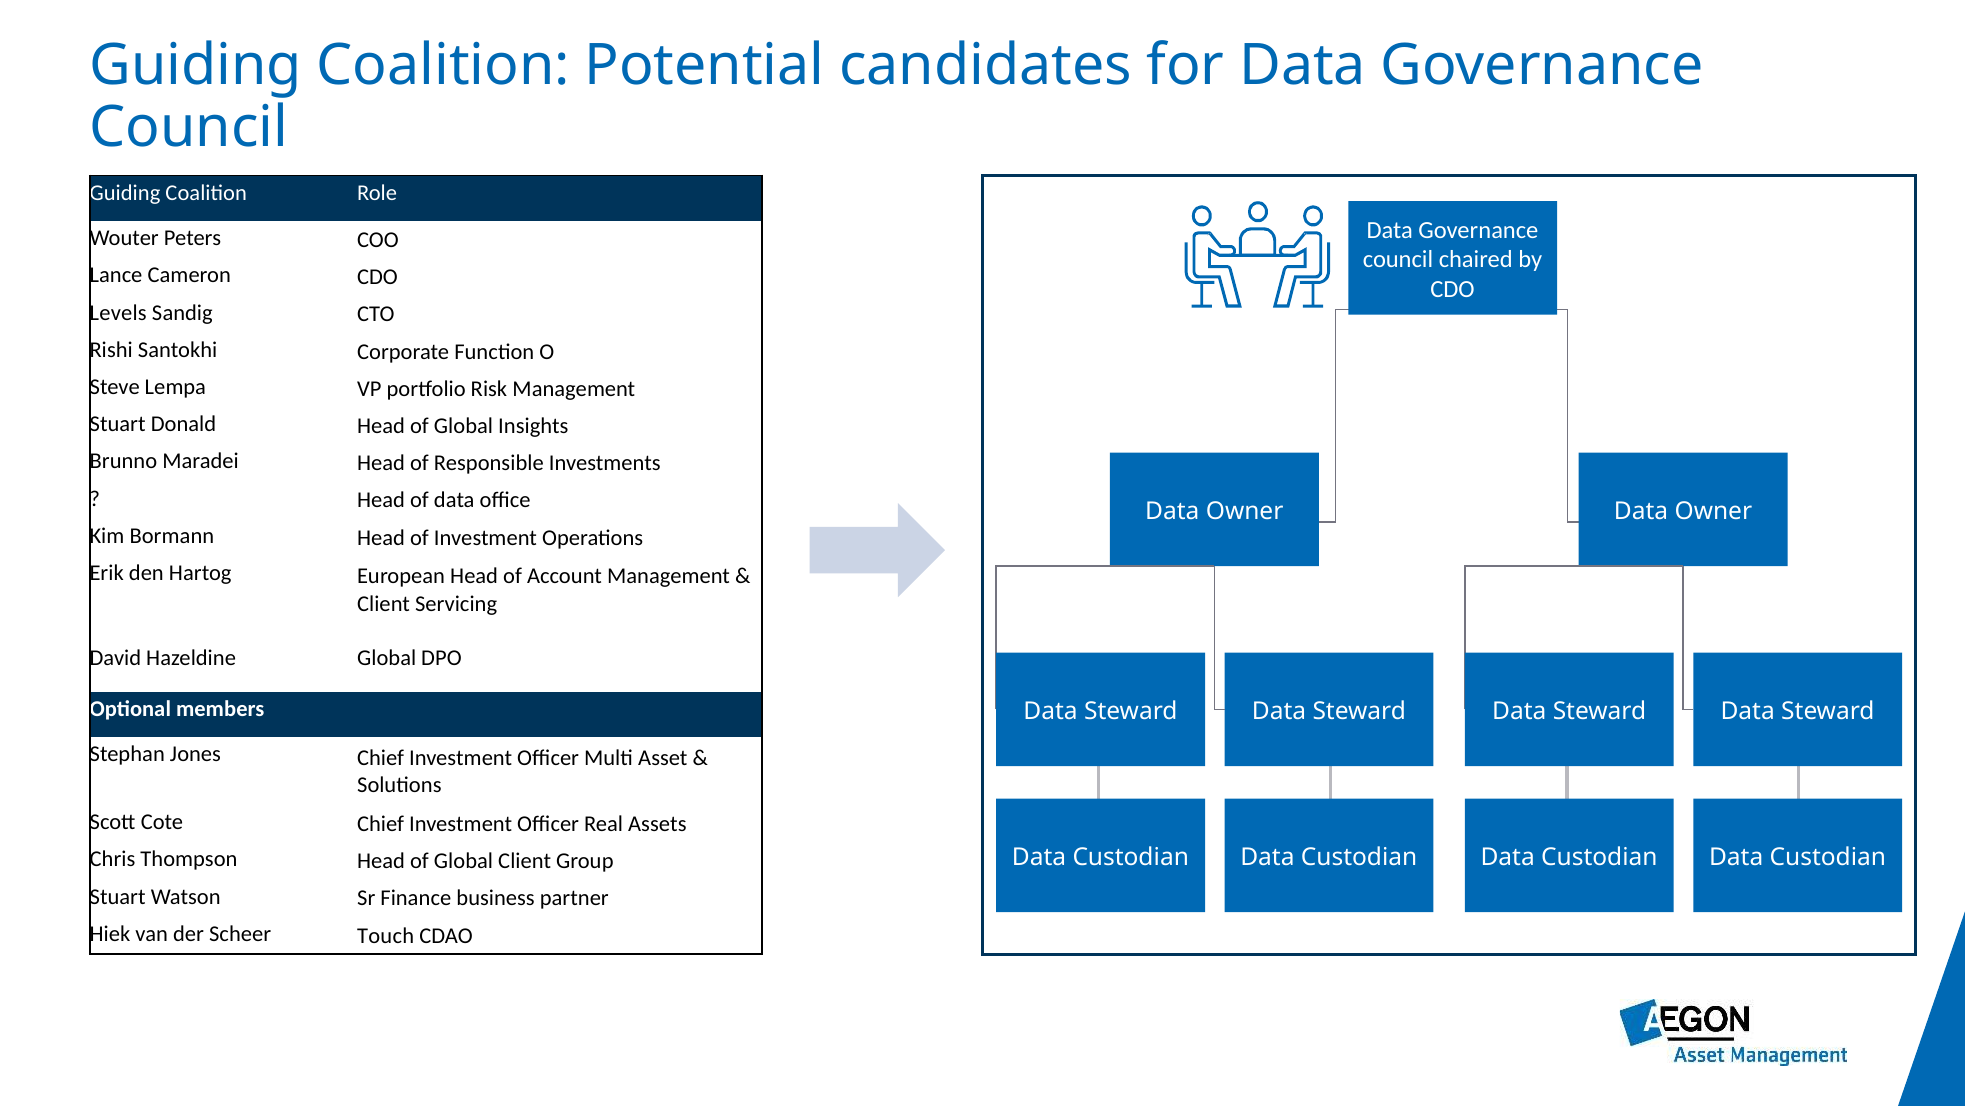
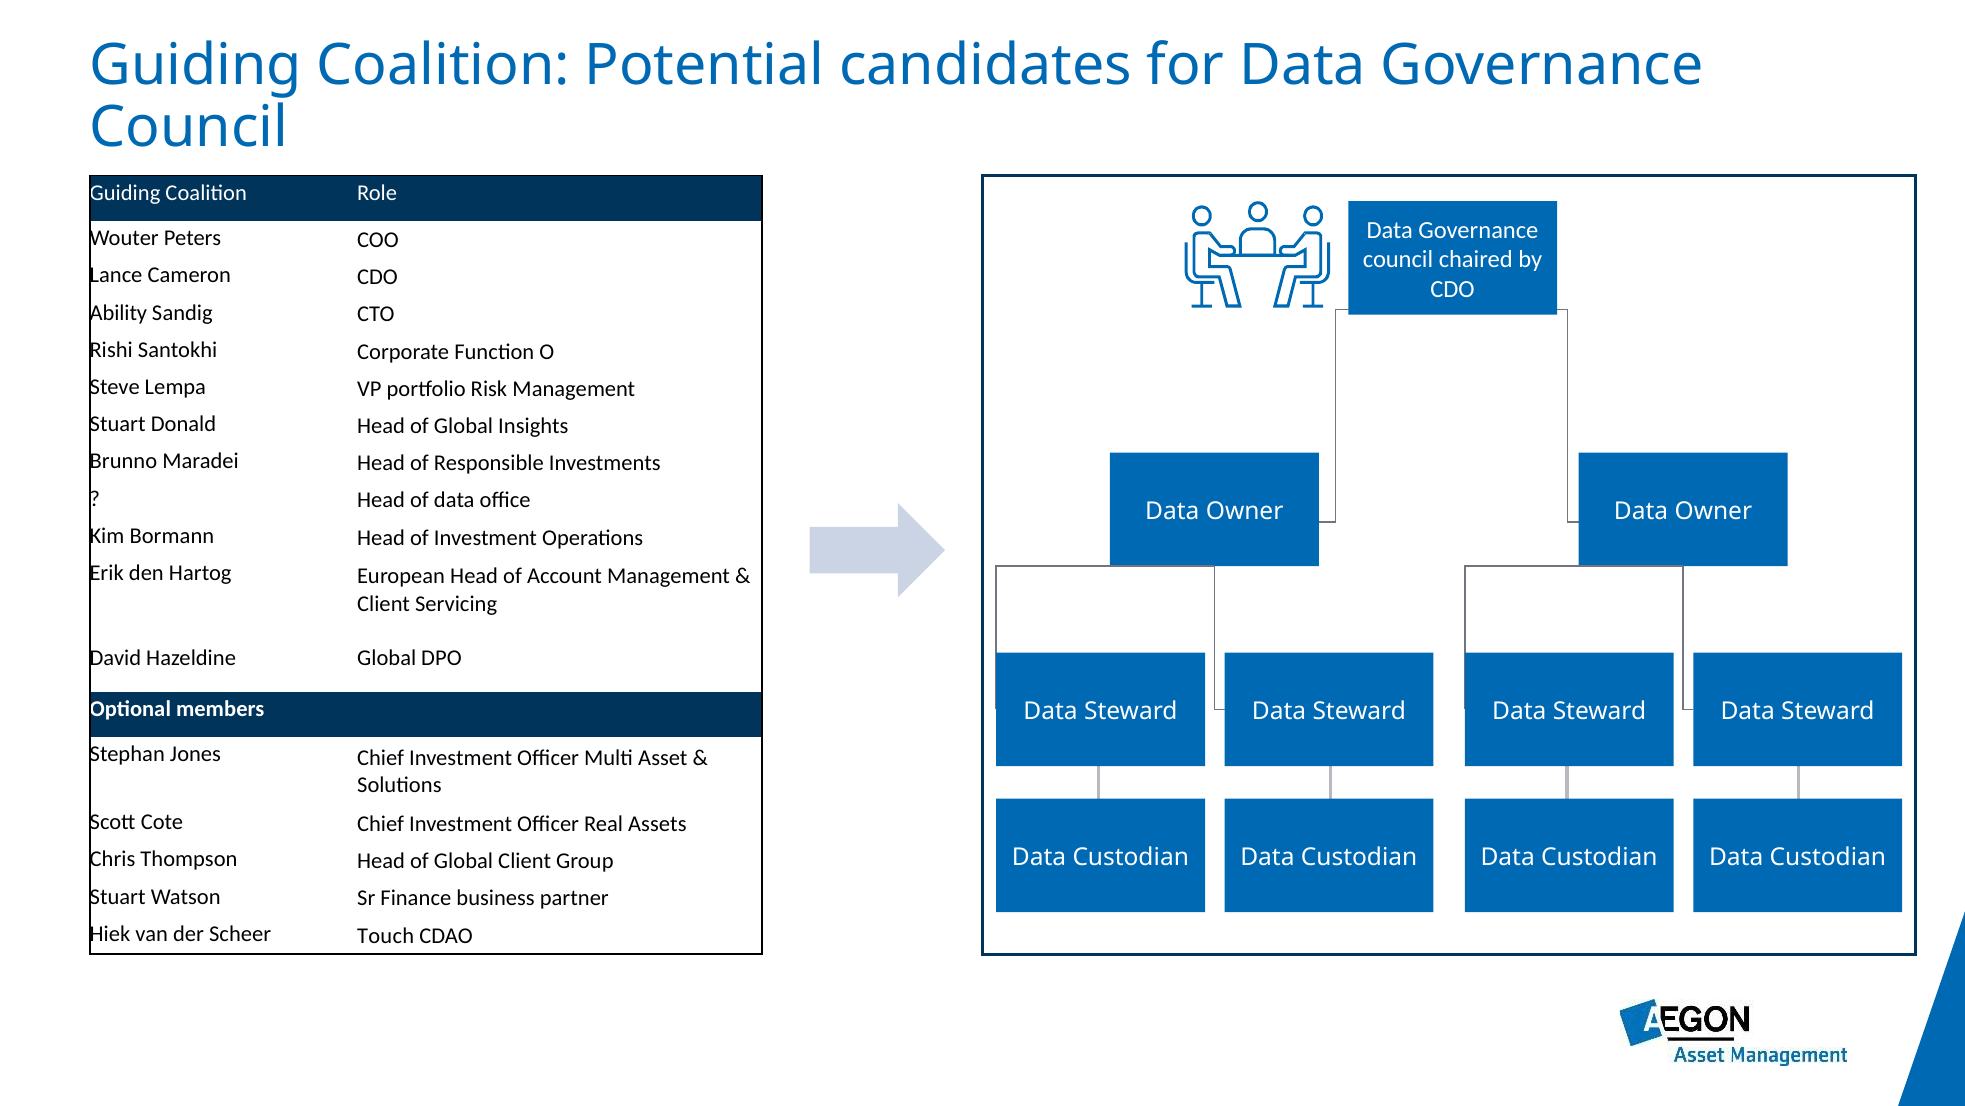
Levels: Levels -> Ability (118, 312)
